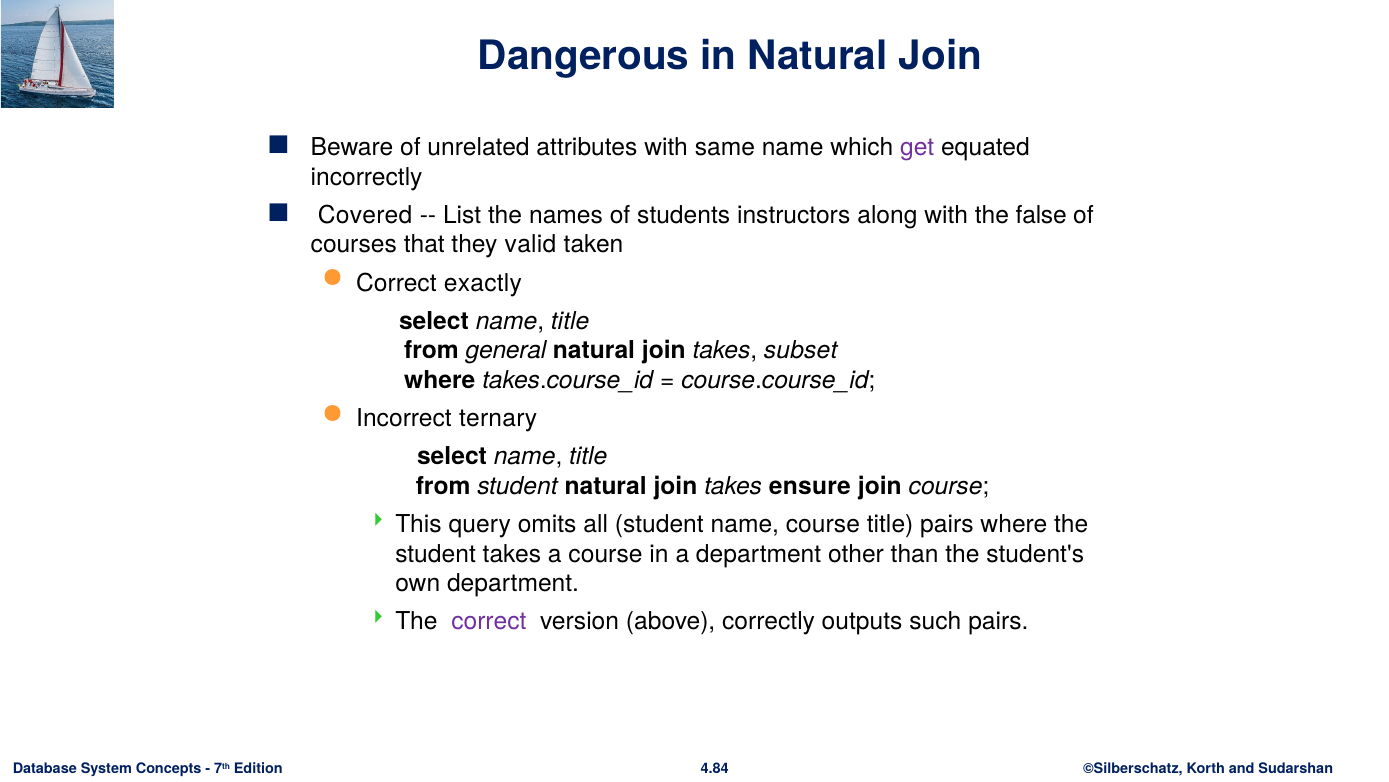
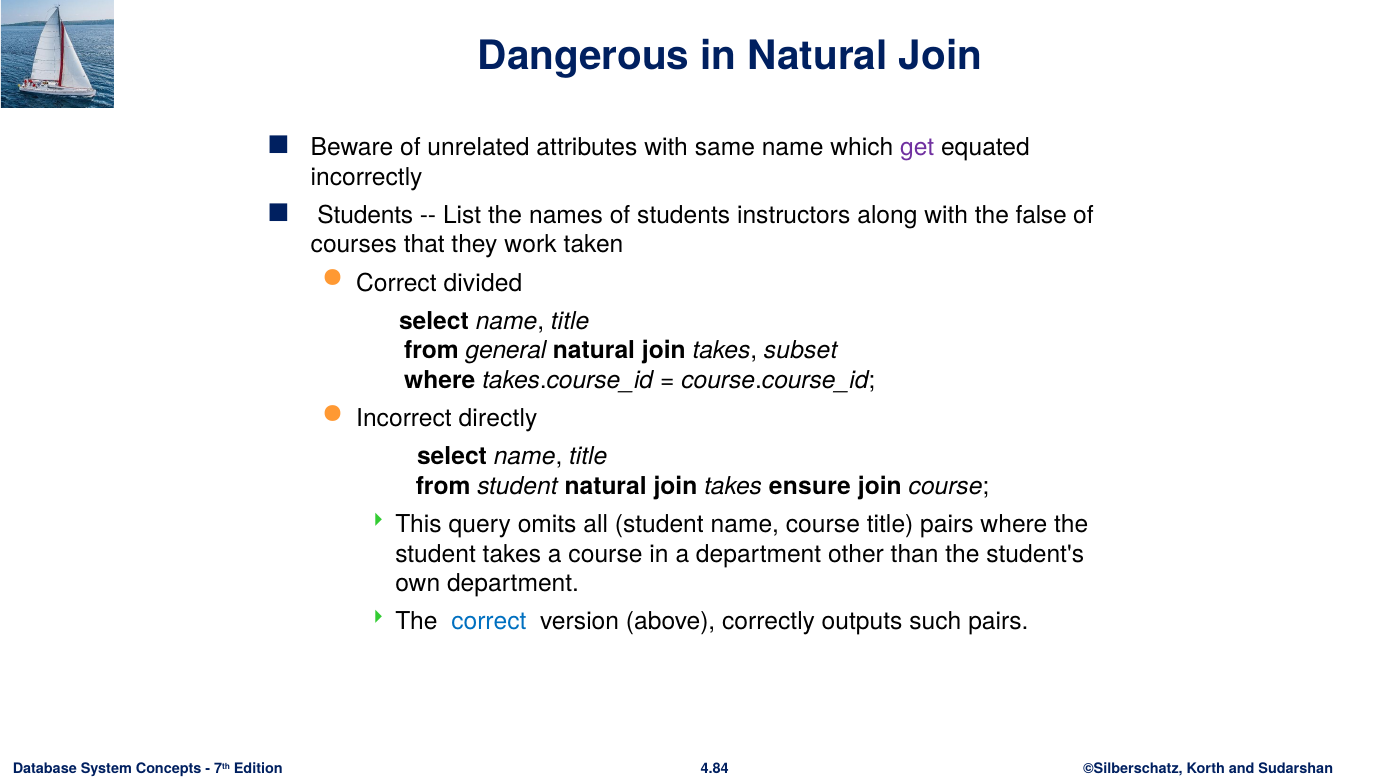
Covered: Covered -> Students (365, 215)
valid: valid -> work (531, 245)
exactly: exactly -> divided (483, 283)
ternary: ternary -> directly (498, 418)
correct colour: purple -> blue (489, 621)
